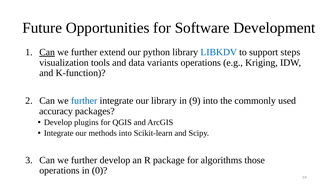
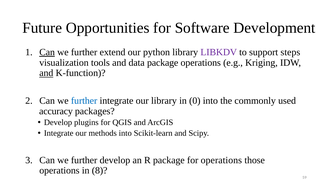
LIBKDV colour: blue -> purple (219, 52)
data variants: variants -> package (163, 63)
and underline: none -> present (46, 73)
9: 9 -> 0 (195, 101)
for algorithms: algorithms -> operations (221, 161)
0: 0 -> 8 (100, 171)
